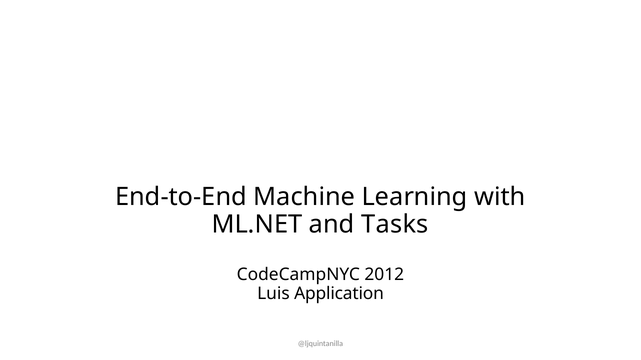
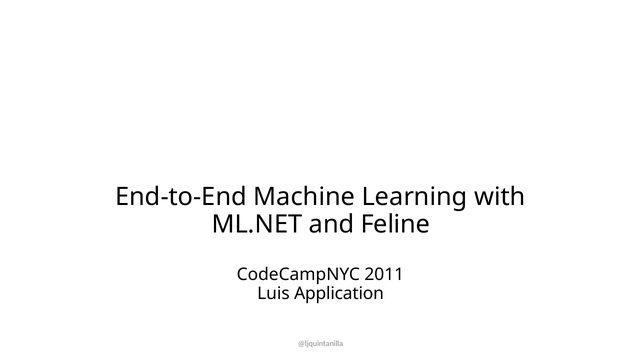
Tasks: Tasks -> Feline (395, 225)
2012: 2012 -> 2011 (384, 275)
